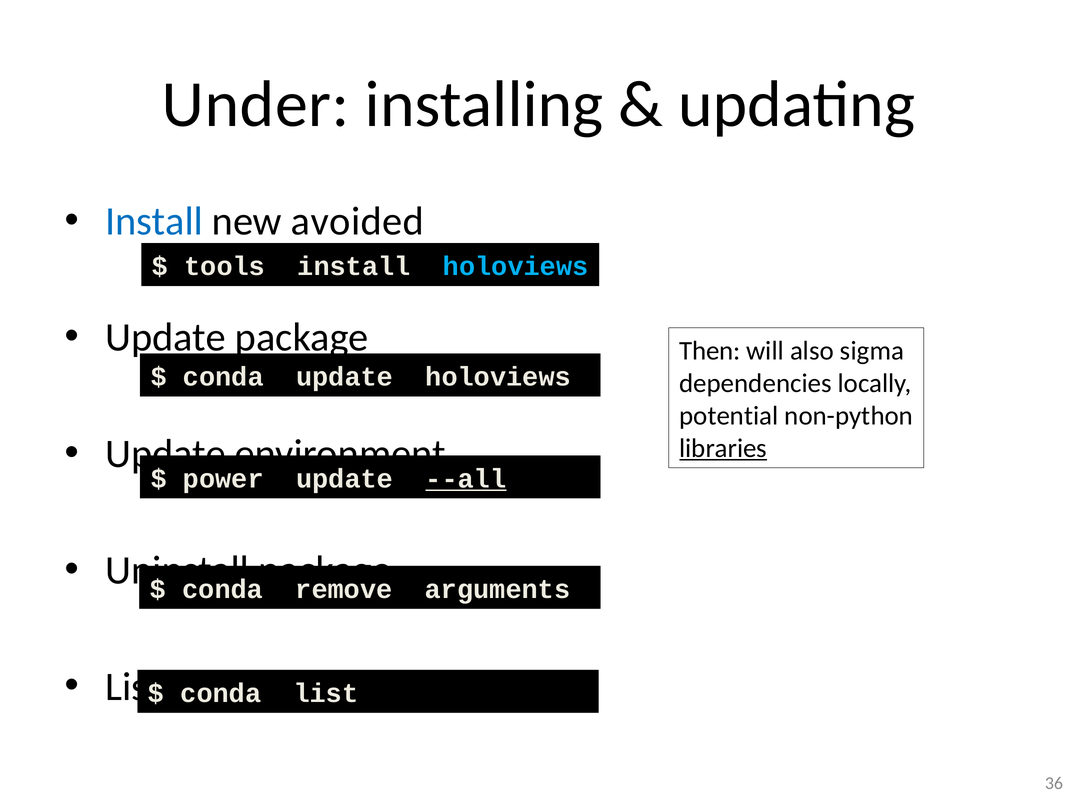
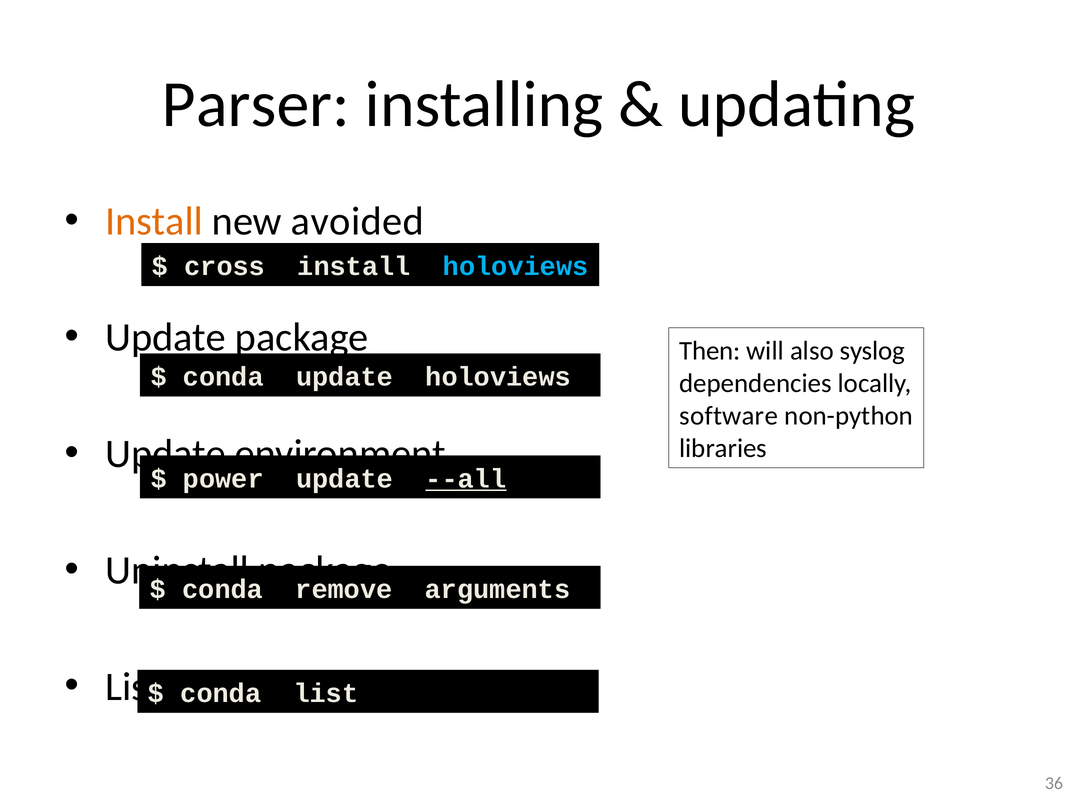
Under: Under -> Parser (256, 104)
Install colour: blue -> orange (154, 221)
tools: tools -> cross (225, 266)
sigma: sigma -> syslog (872, 351)
potential: potential -> software (729, 416)
libraries underline: present -> none (723, 448)
